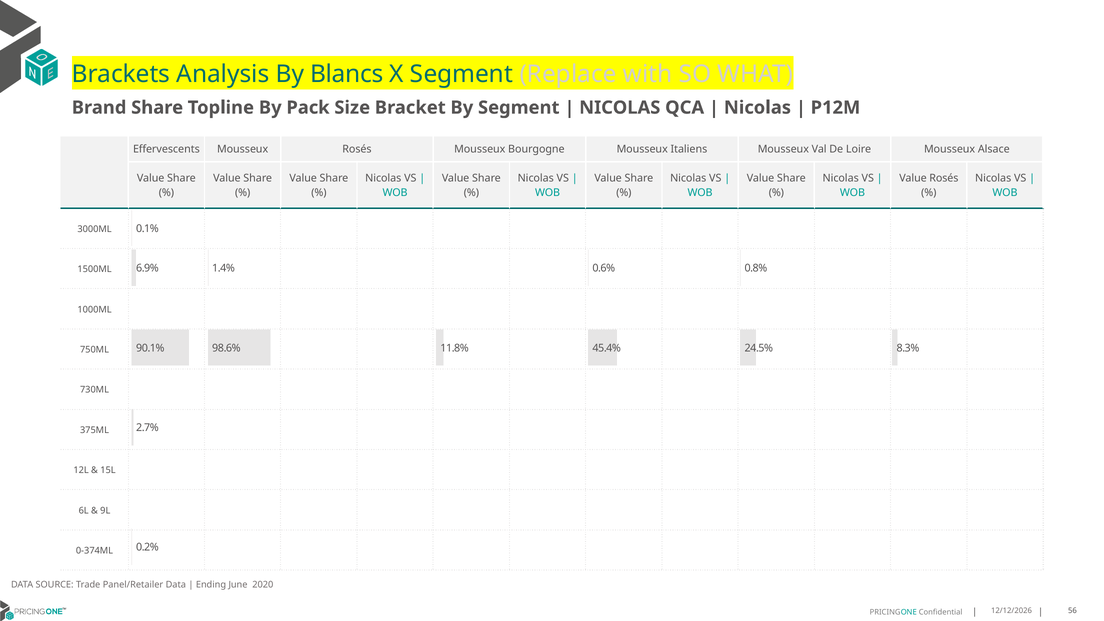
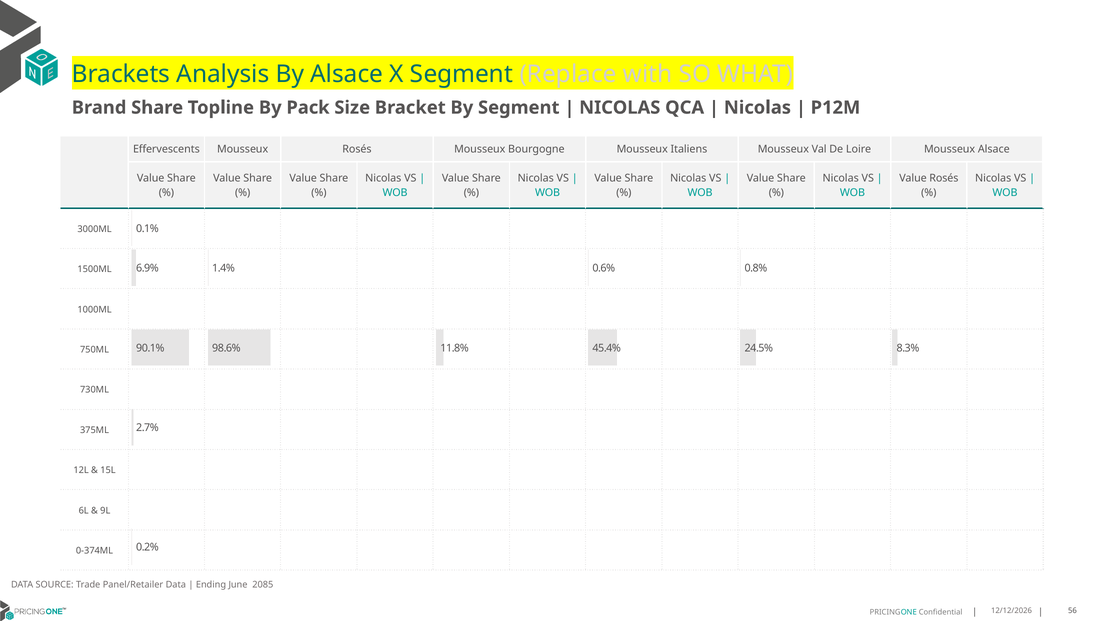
By Blancs: Blancs -> Alsace (347, 74)
2020: 2020 -> 2085 (263, 585)
